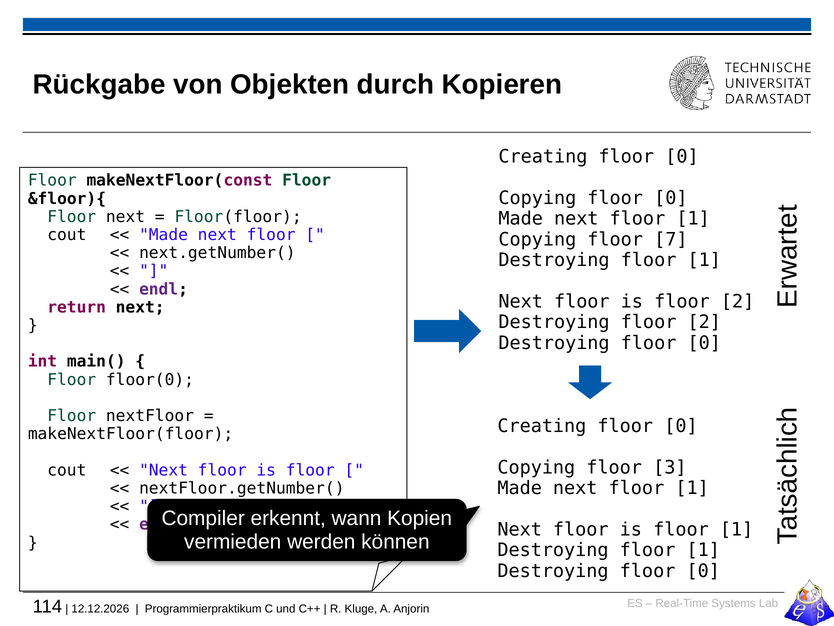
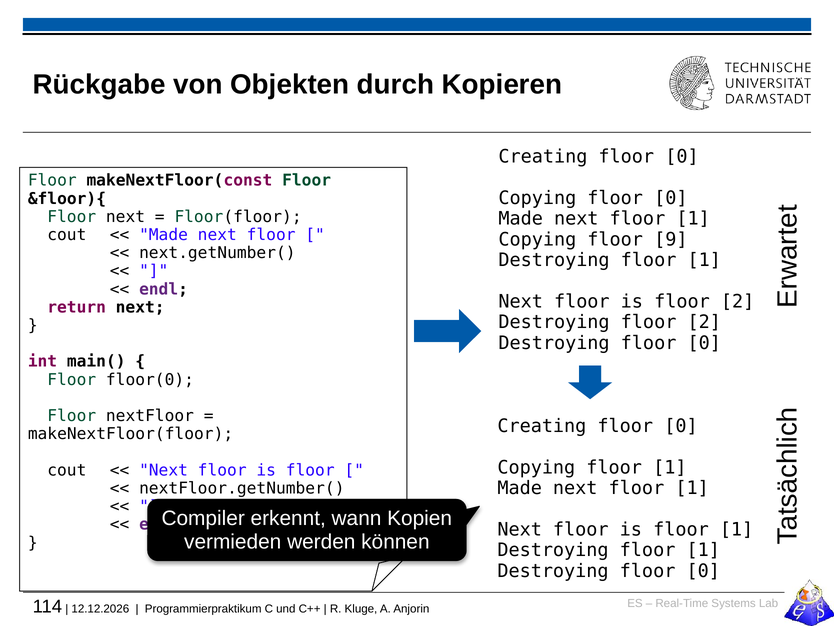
7: 7 -> 9 (671, 239)
Copying floor 3: 3 -> 1 (670, 467)
